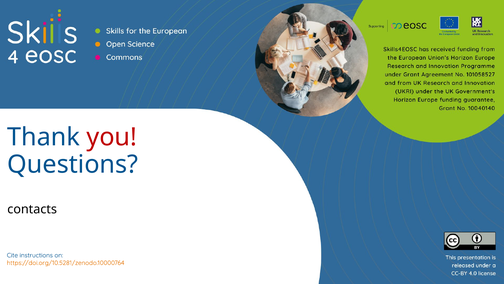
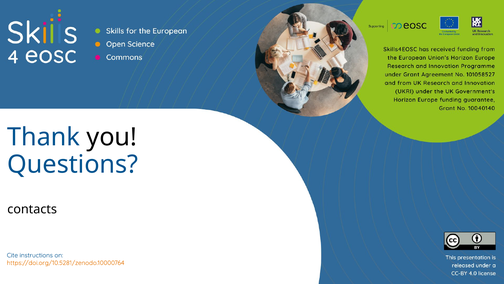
you colour: red -> black (112, 137)
